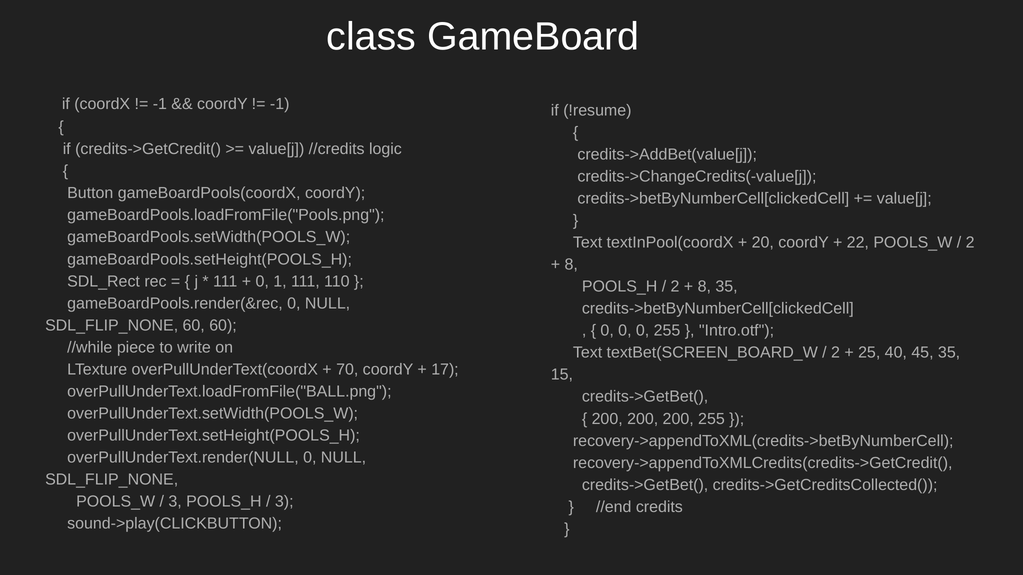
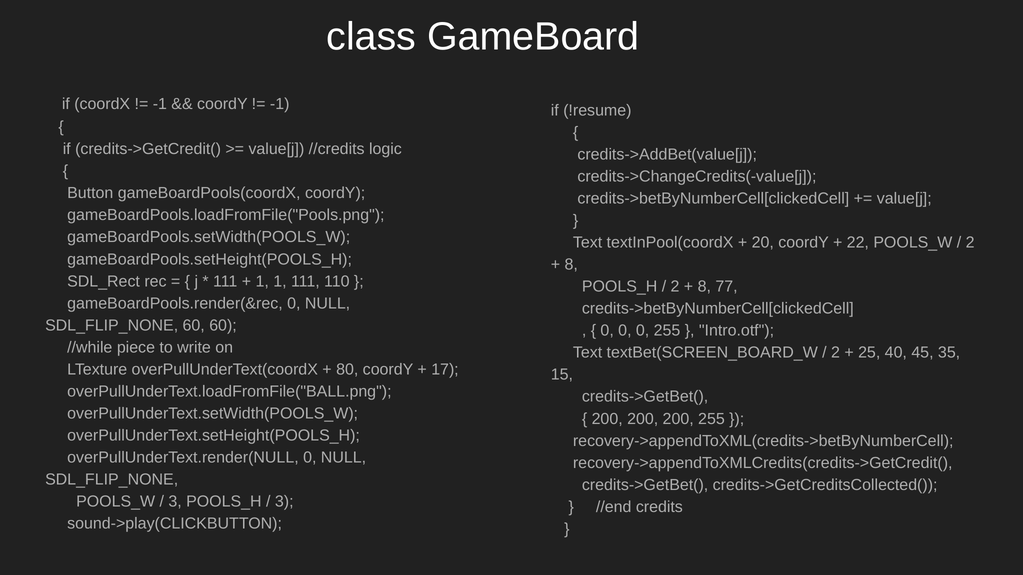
0: 0 -> 1 (262, 282)
8 35: 35 -> 77 (726, 287)
70: 70 -> 80 (347, 370)
